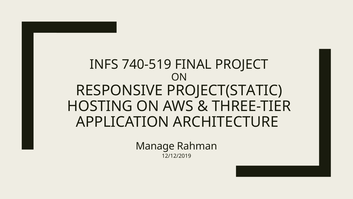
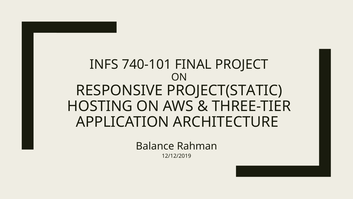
740-519: 740-519 -> 740-101 (147, 64)
Manage: Manage -> Balance (155, 146)
